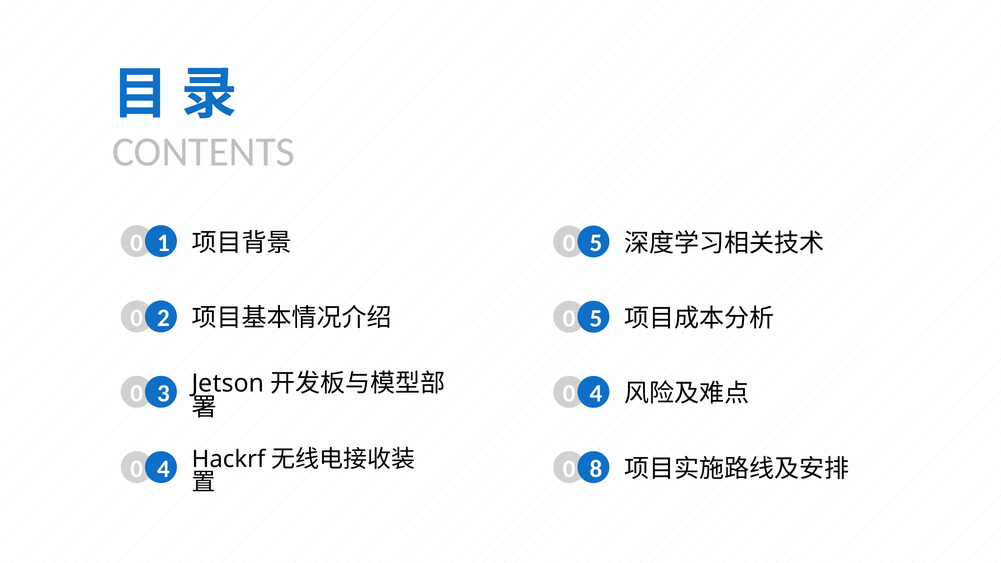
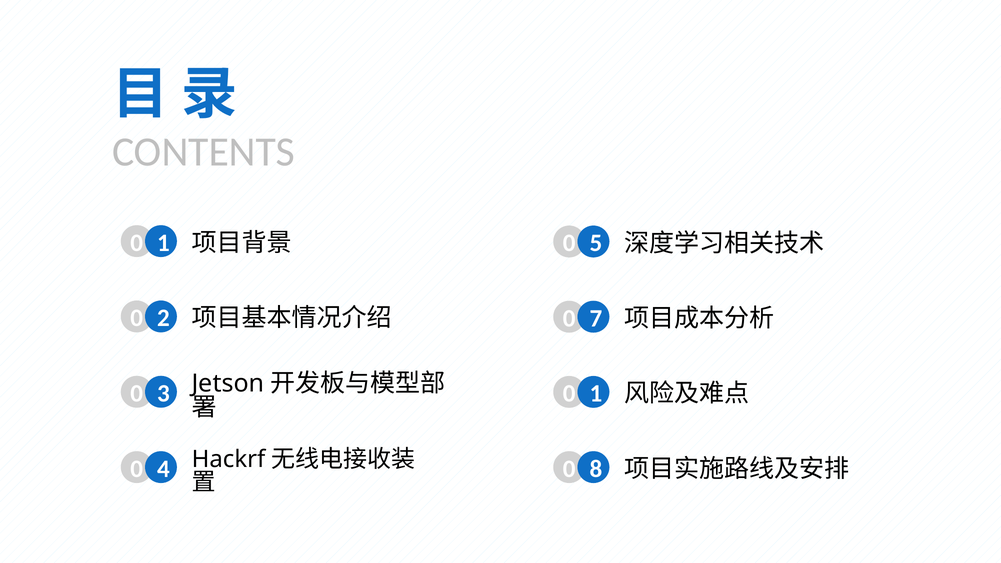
5: 5 -> 7 (596, 318)
4: 4 -> 1 (596, 394)
